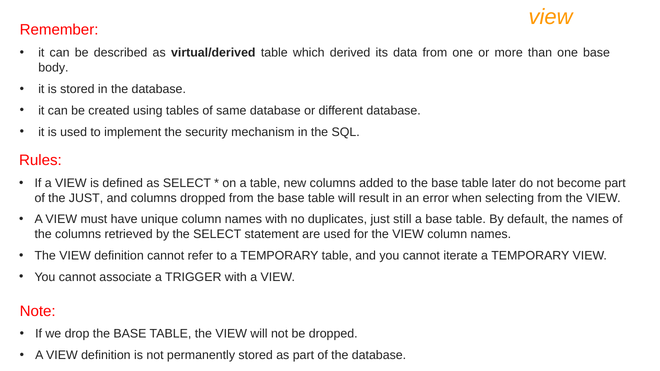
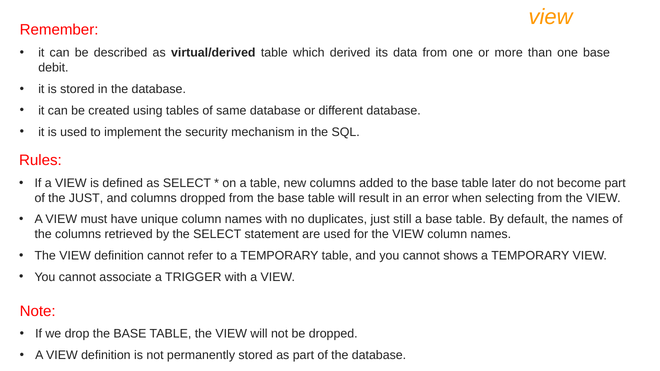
body: body -> debit (53, 68)
iterate: iterate -> shows (461, 256)
